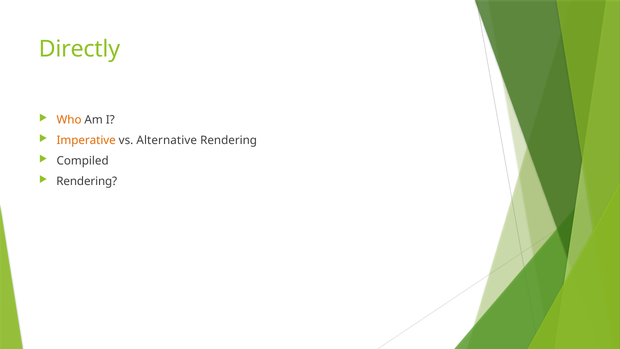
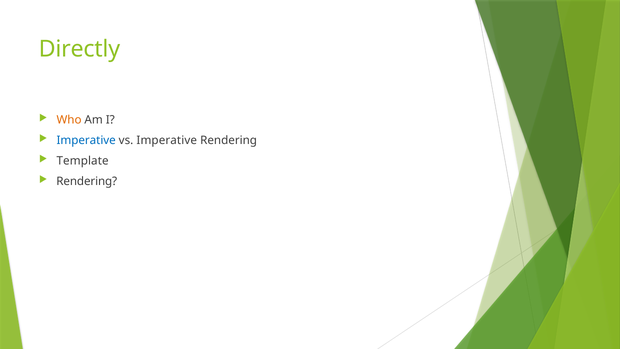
Imperative colour: orange -> blue (86, 140)
vs Alternative: Alternative -> Imperative (167, 140)
Compiled: Compiled -> Template (83, 161)
